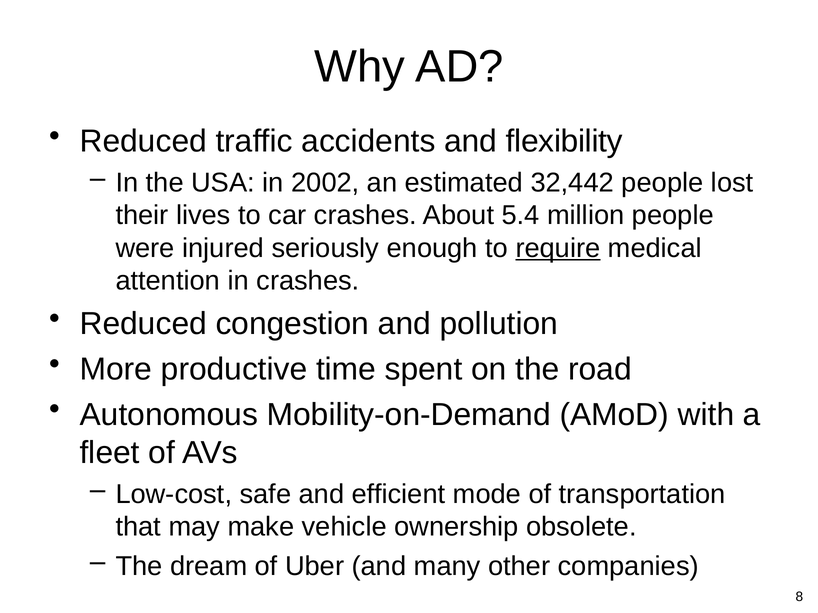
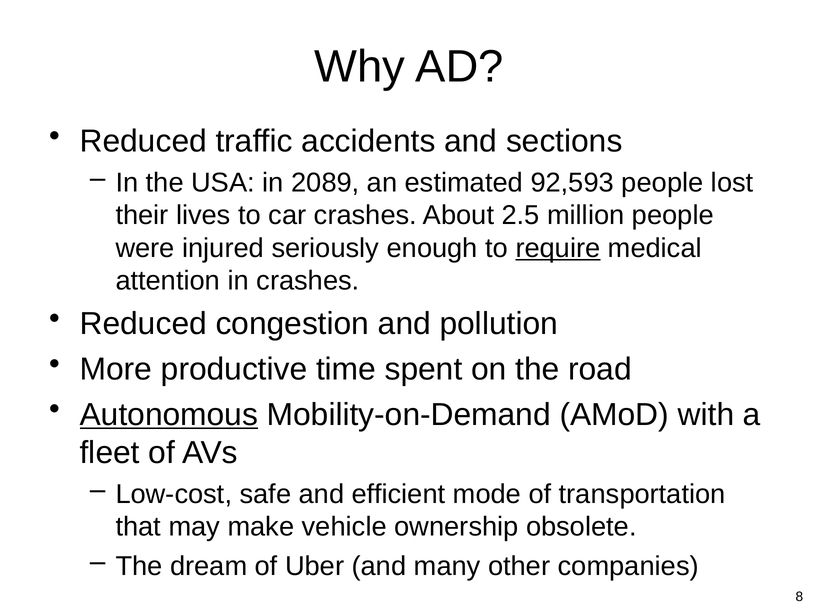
flexibility: flexibility -> sections (564, 141)
2002: 2002 -> 2089 (325, 183)
32,442: 32,442 -> 92,593 (572, 183)
5.4: 5.4 -> 2.5 (521, 216)
Autonomous underline: none -> present (169, 415)
